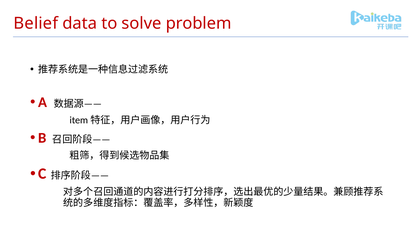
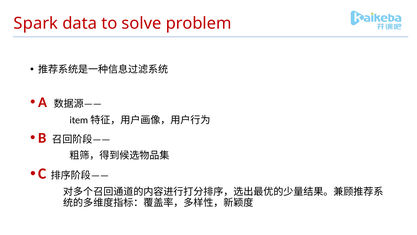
Belief: Belief -> Spark (36, 23)
